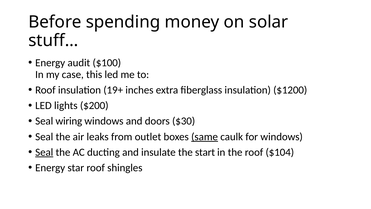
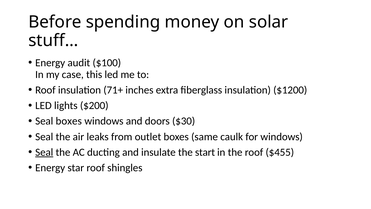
19+: 19+ -> 71+ (113, 90)
Seal wiring: wiring -> boxes (69, 121)
same underline: present -> none (205, 137)
$104: $104 -> $455 (280, 152)
